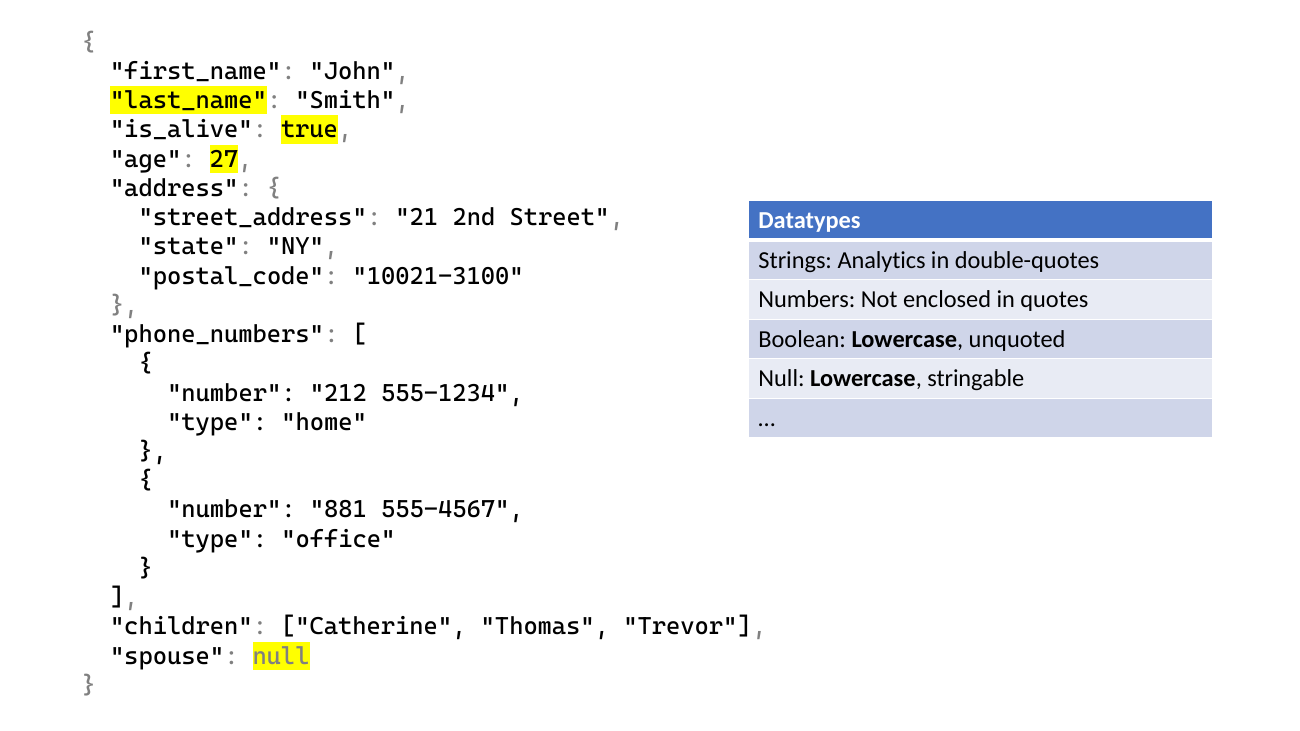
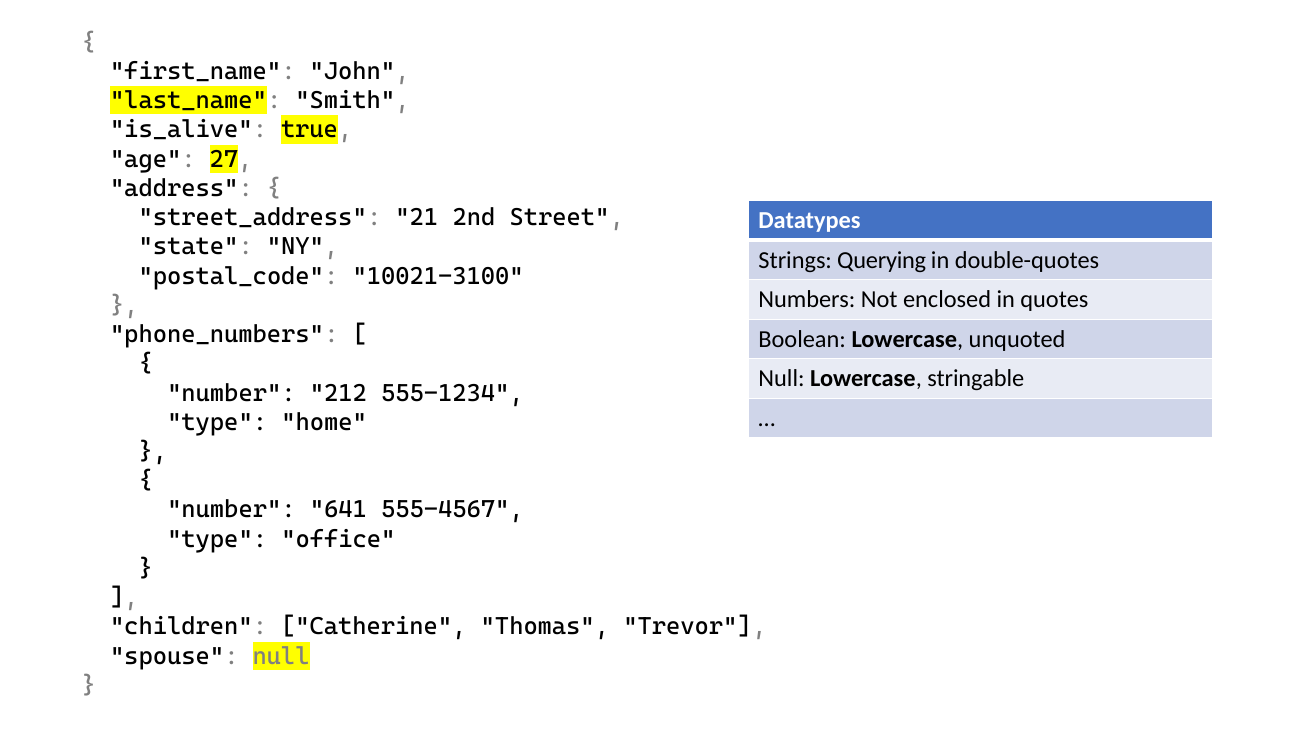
Analytics: Analytics -> Querying (882, 260)
881: 881 -> 641 (338, 510)
